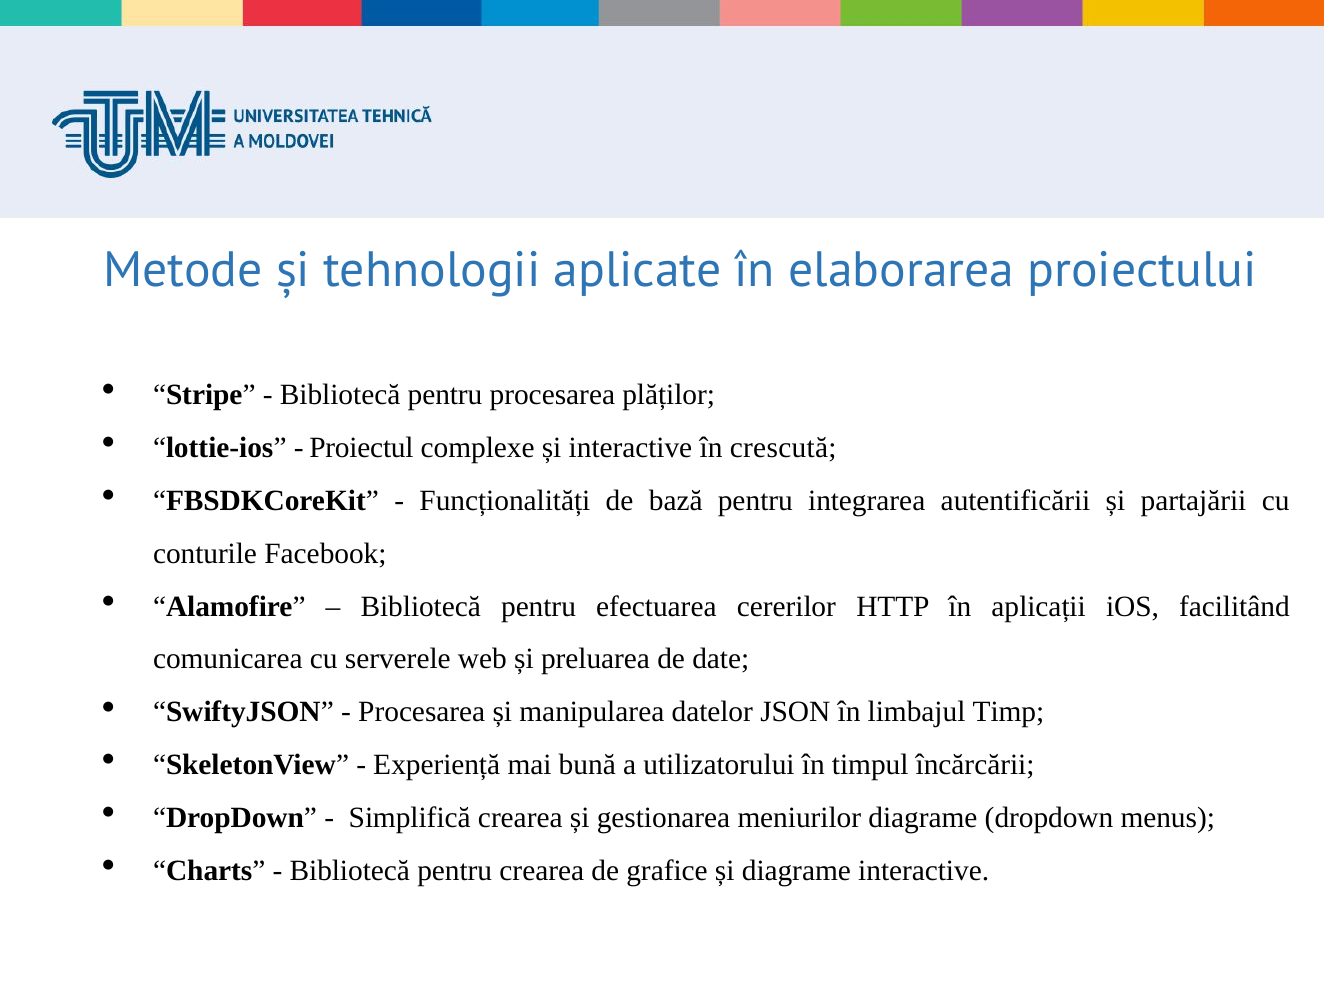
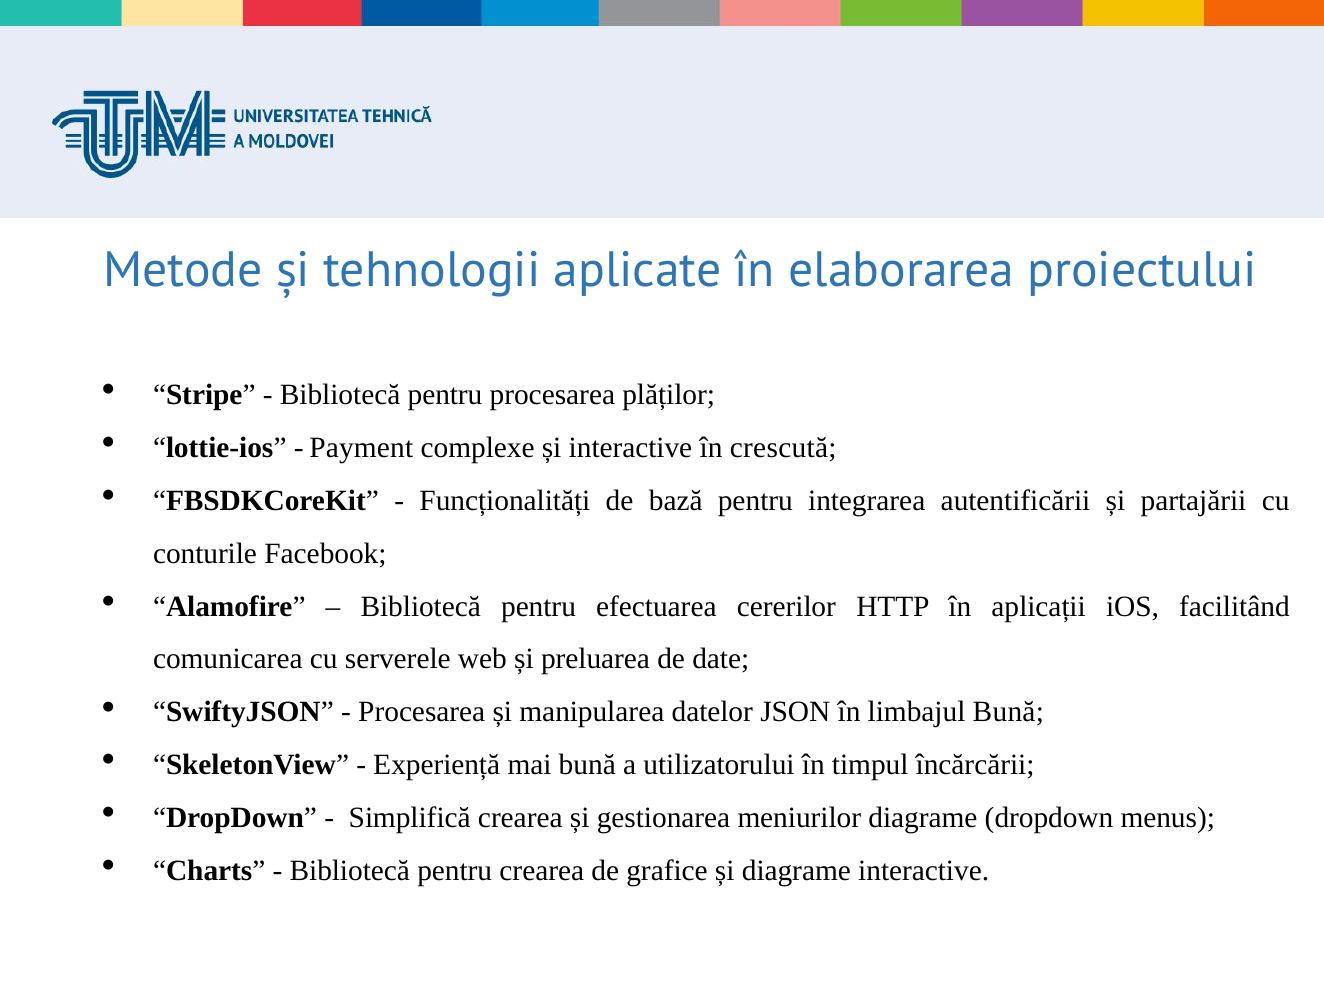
Proiectul: Proiectul -> Payment (361, 448)
limbajul Timp: Timp -> Bună (1008, 712)
